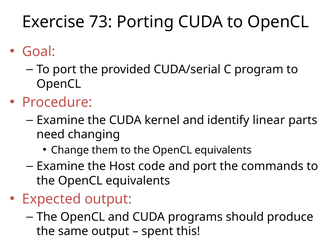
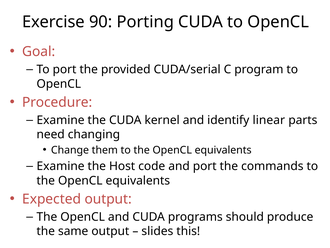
73: 73 -> 90 (101, 22)
spent: spent -> slides (157, 231)
